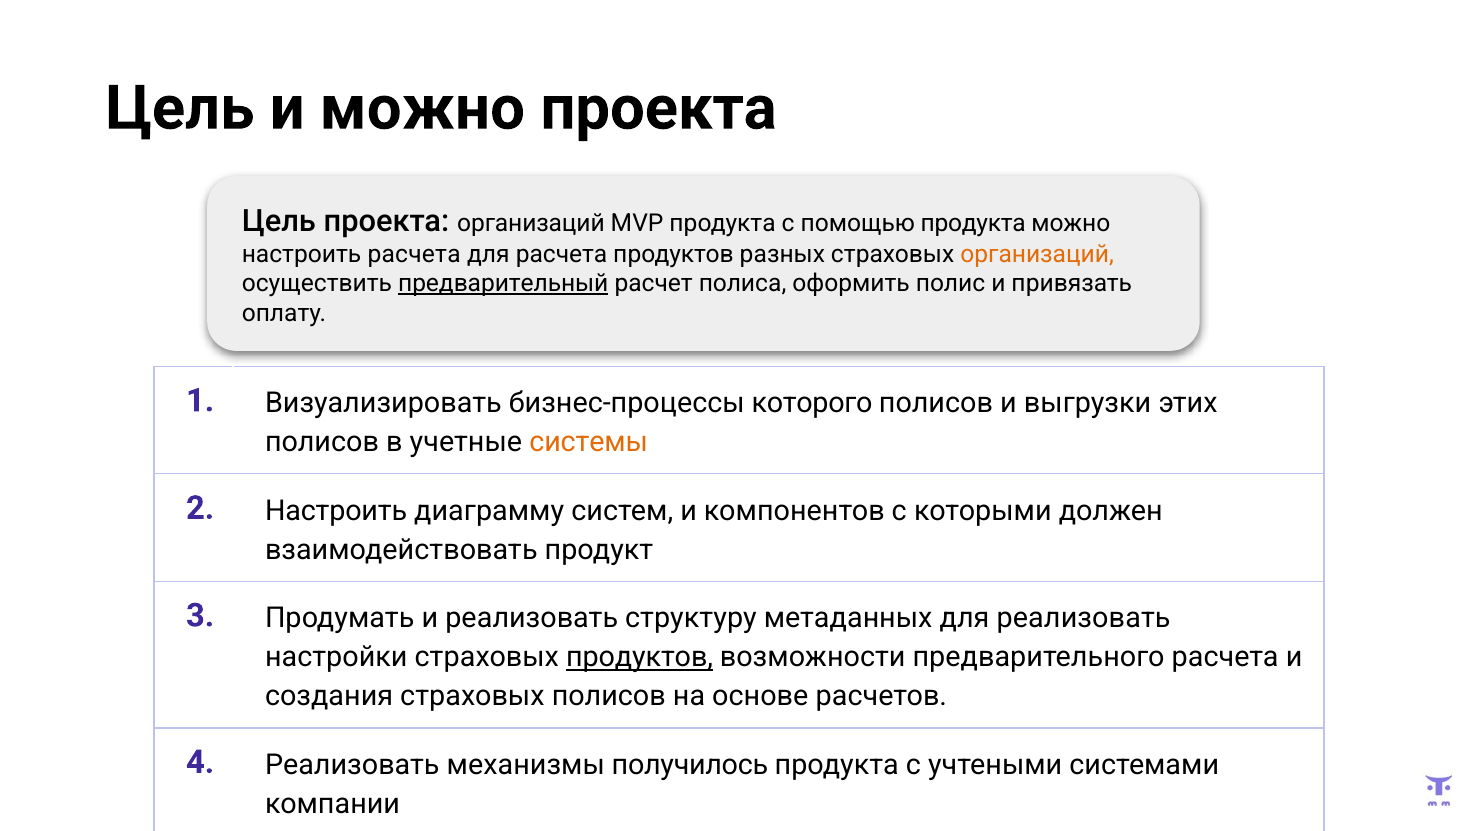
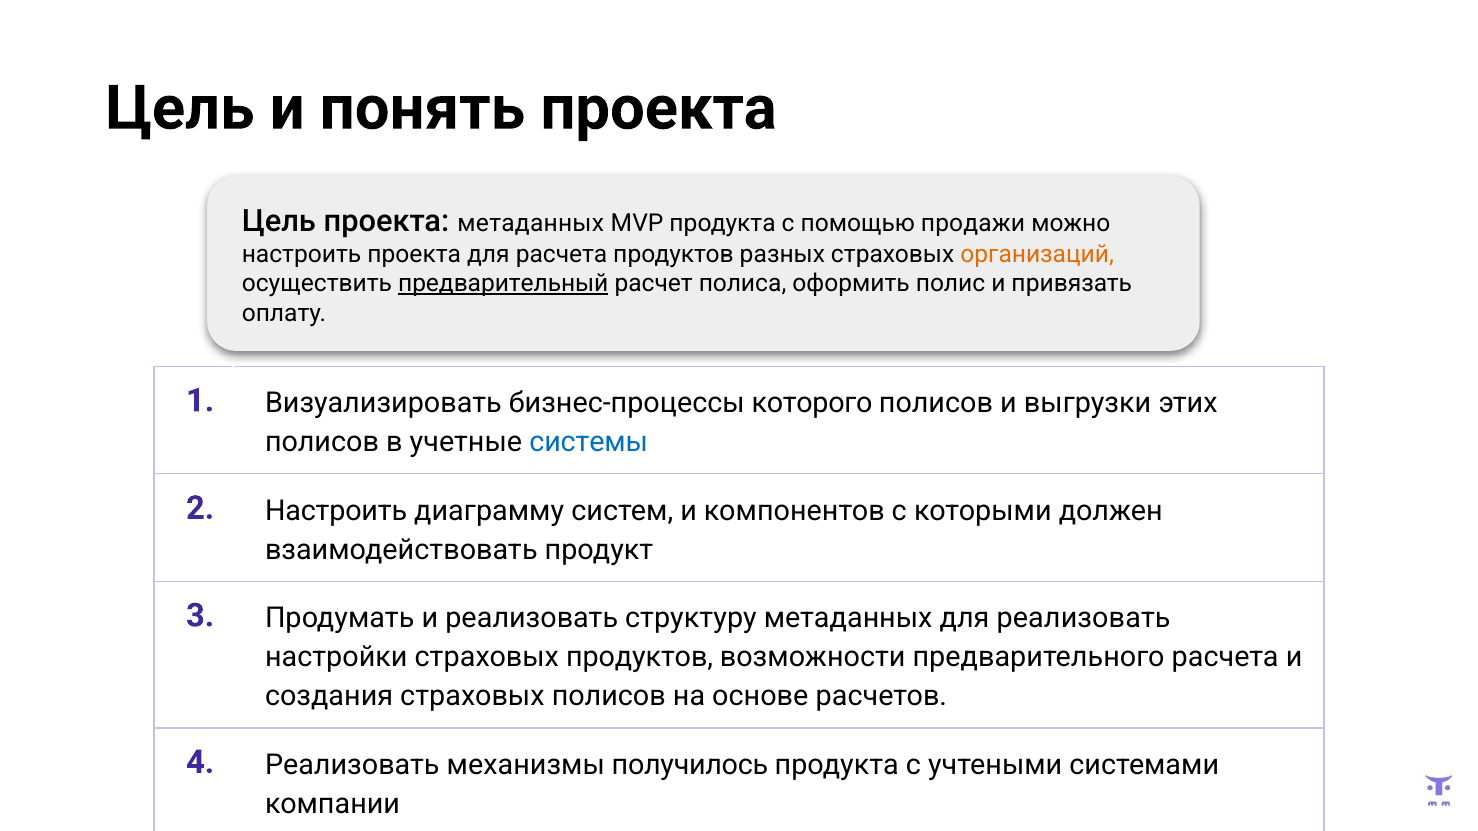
и можно: можно -> понять (422, 108)
проекта организаций: организаций -> метаданных (531, 223)
помощью продукта: продукта -> продажи (973, 223)
настроить расчета: расчета -> проекта (414, 254)
системы colour: orange -> blue (589, 443)
продуктов underline: present -> none (640, 658)
